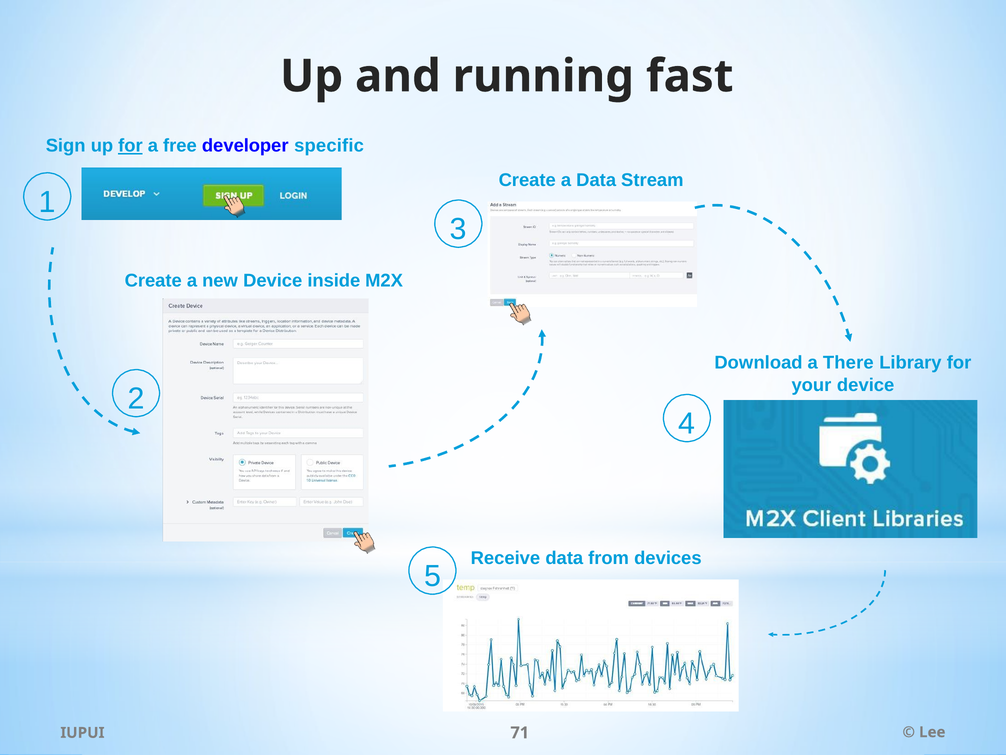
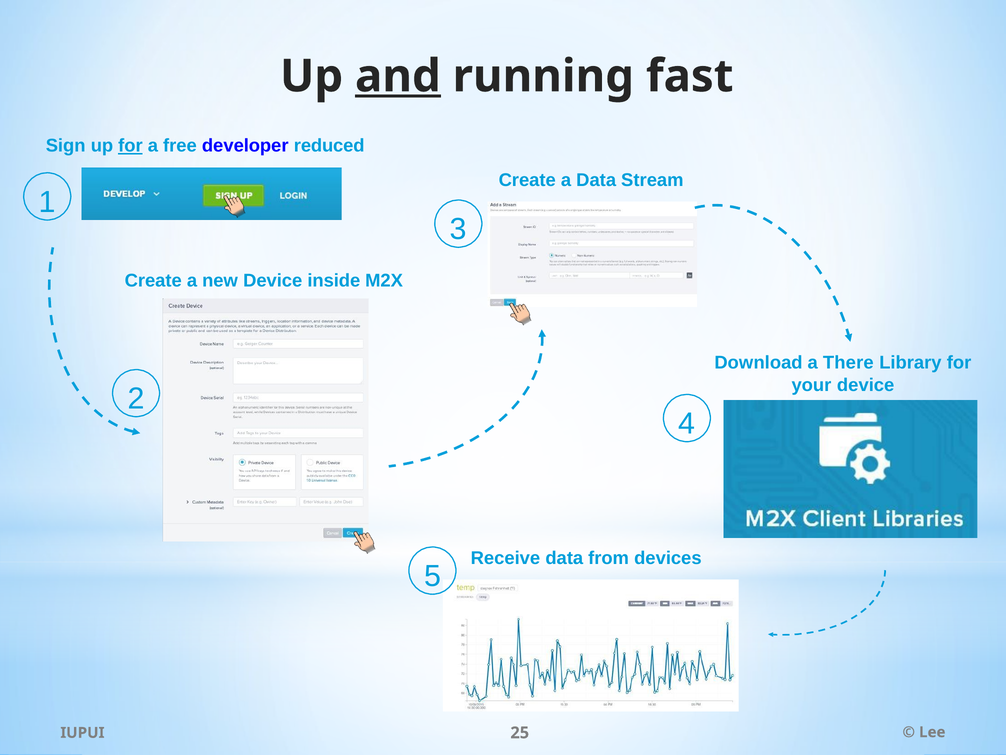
and underline: none -> present (398, 76)
specific: specific -> reduced (329, 146)
71: 71 -> 25 (520, 732)
